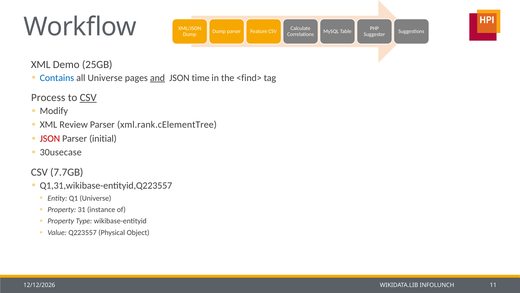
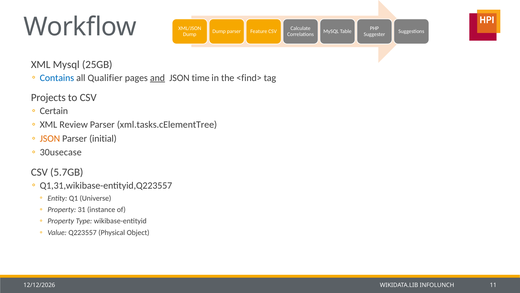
XML Demo: Demo -> Mysql (66, 64)
all Universe: Universe -> Qualifier (105, 78)
Process: Process -> Projects (48, 97)
CSV underline: present -> none (88, 97)
Modify: Modify -> Certain (54, 111)
xml.rank.cElementTree: xml.rank.cElementTree -> xml.tasks.cElementTree (167, 125)
JSON colour: red -> orange (50, 138)
7.7GB: 7.7GB -> 5.7GB (67, 172)
